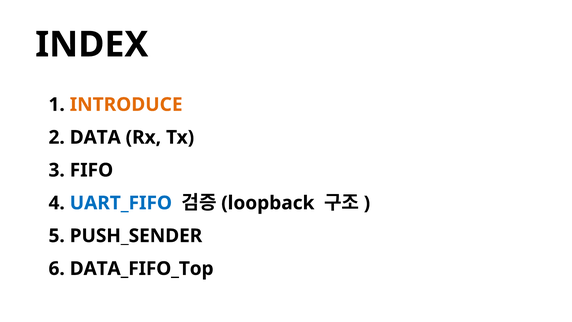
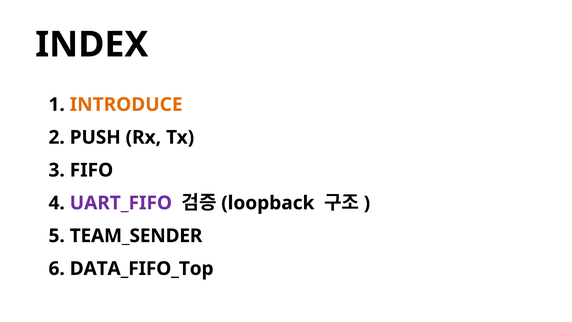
DATA: DATA -> PUSH (95, 137)
UART_FIFO colour: blue -> purple (121, 203)
PUSH_SENDER: PUSH_SENDER -> TEAM_SENDER (136, 236)
